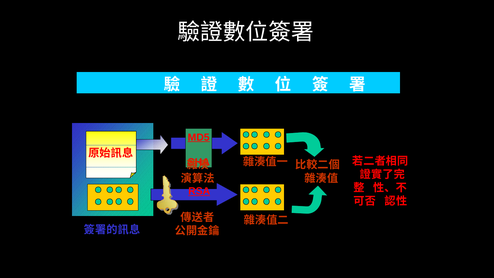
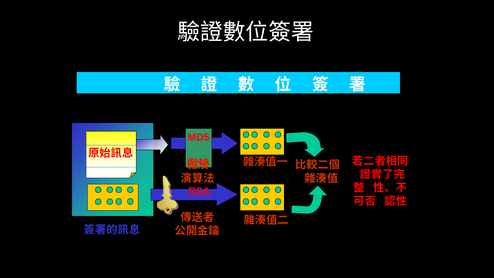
MD5 underline: present -> none (199, 137)
